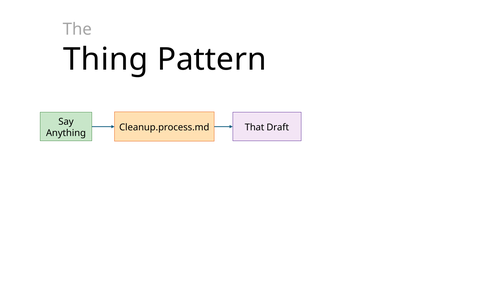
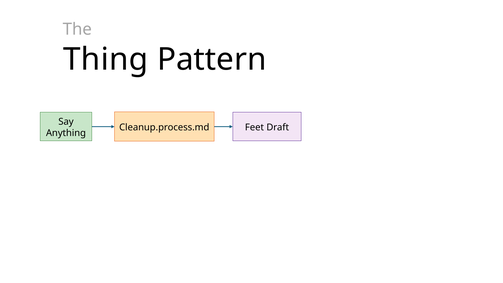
That: That -> Feet (254, 127)
